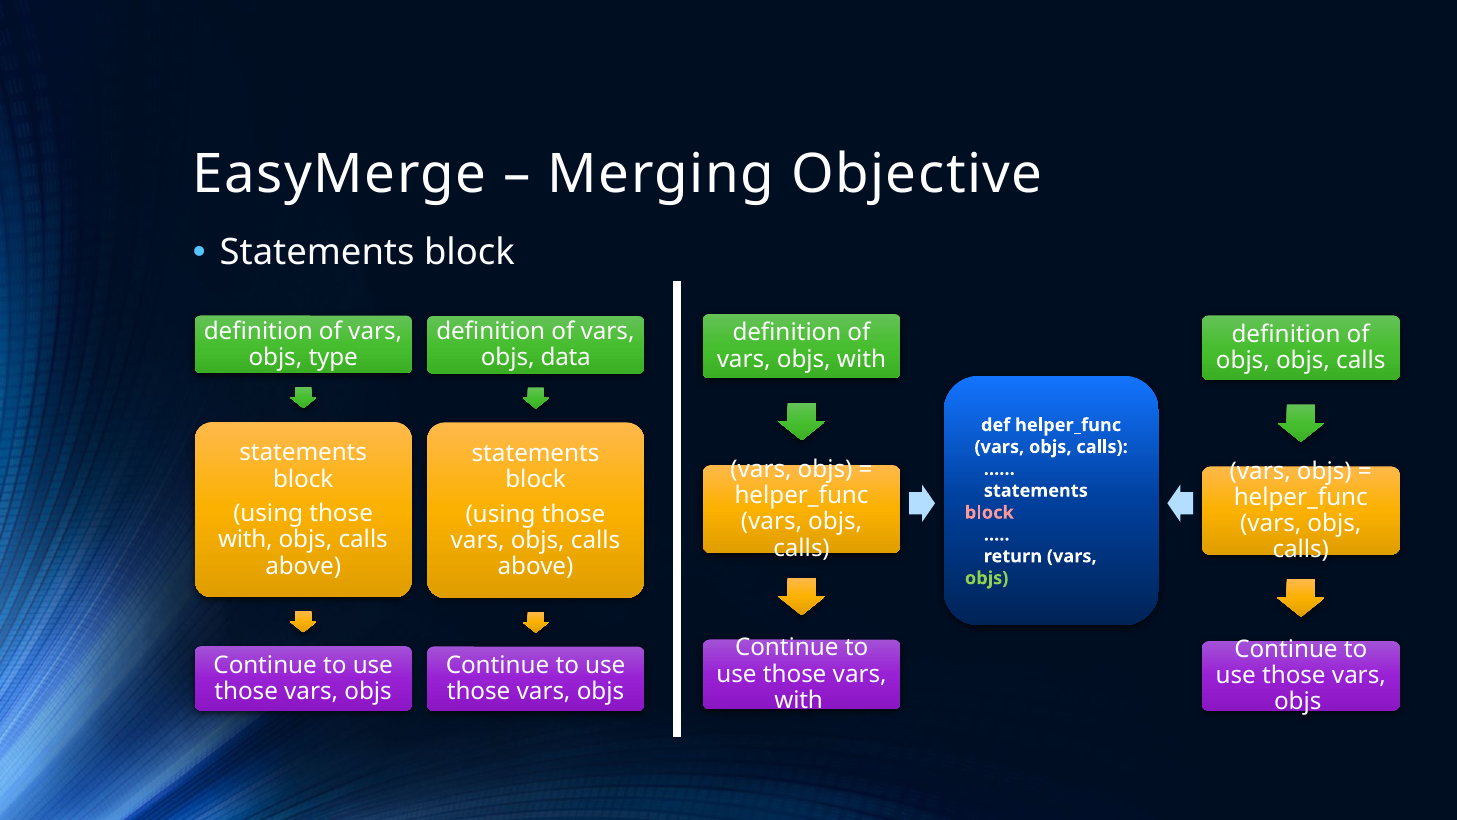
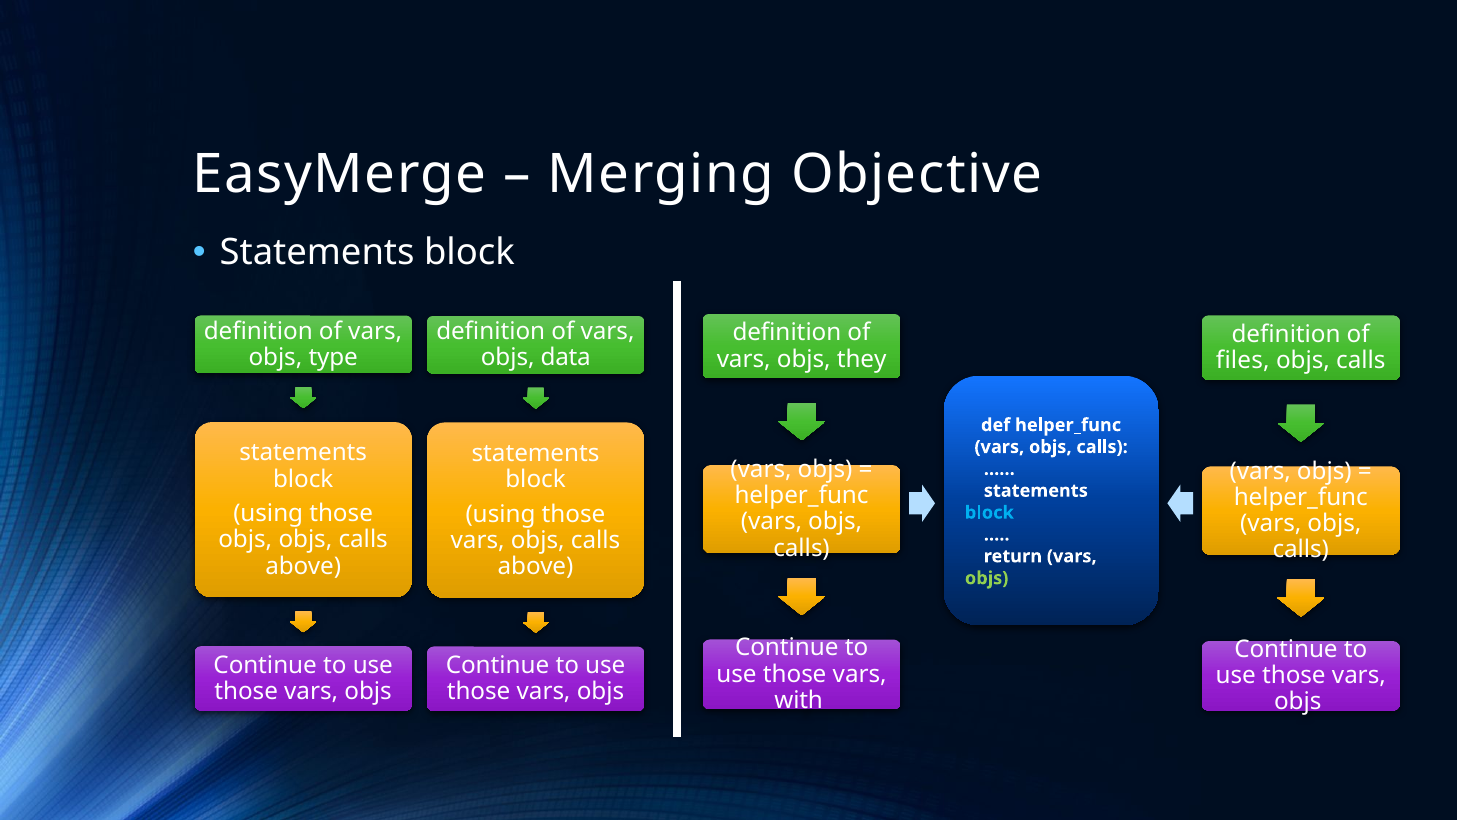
objs with: with -> they (862, 359)
objs: objs -> files (1243, 360)
block colour: pink -> light blue (989, 512)
with: with -> objs (245, 540)
